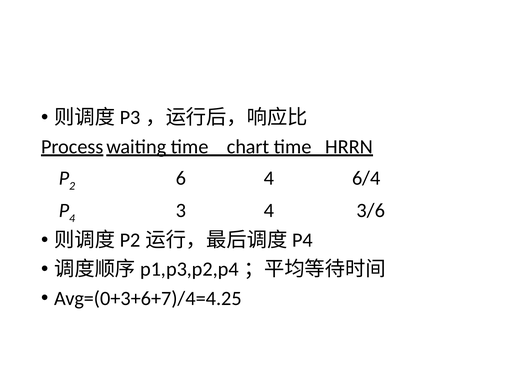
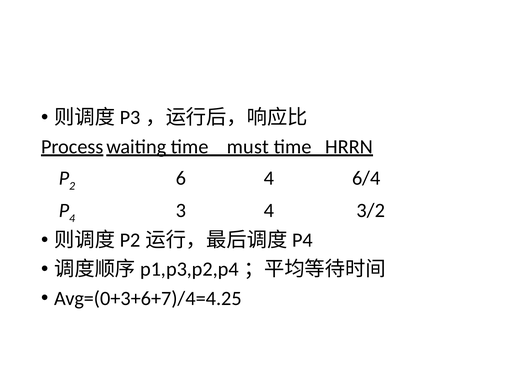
chart: chart -> must (248, 147)
3/6: 3/6 -> 3/2 (371, 211)
